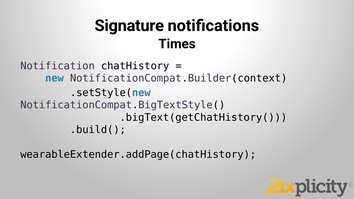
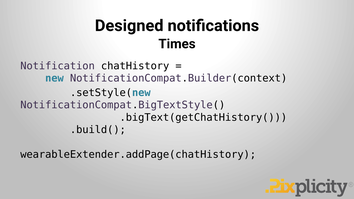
Signature: Signature -> Designed (129, 26)
